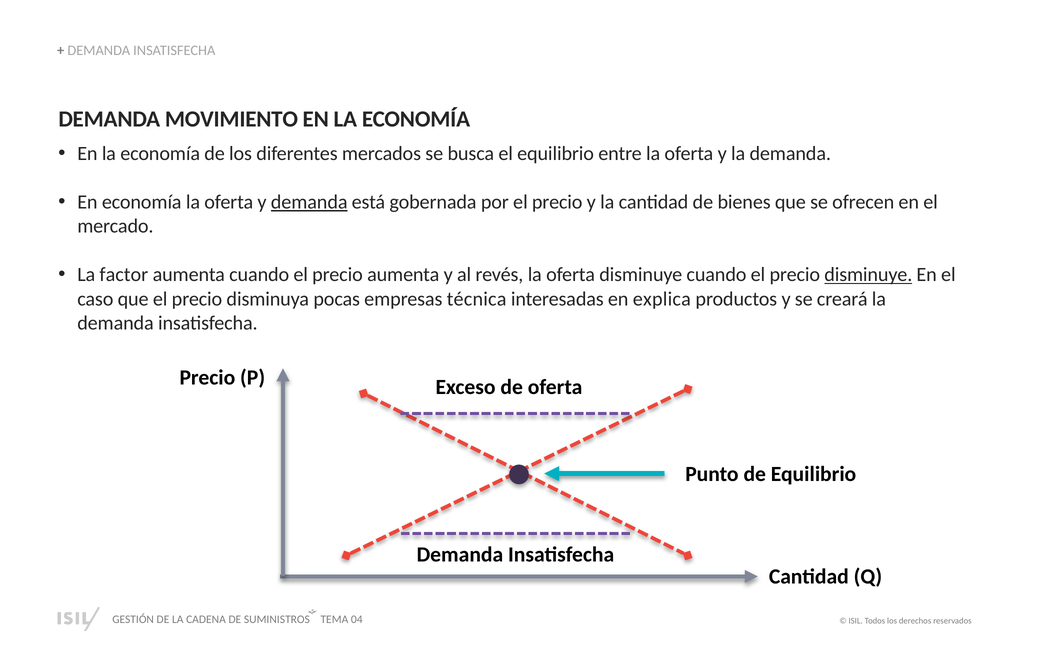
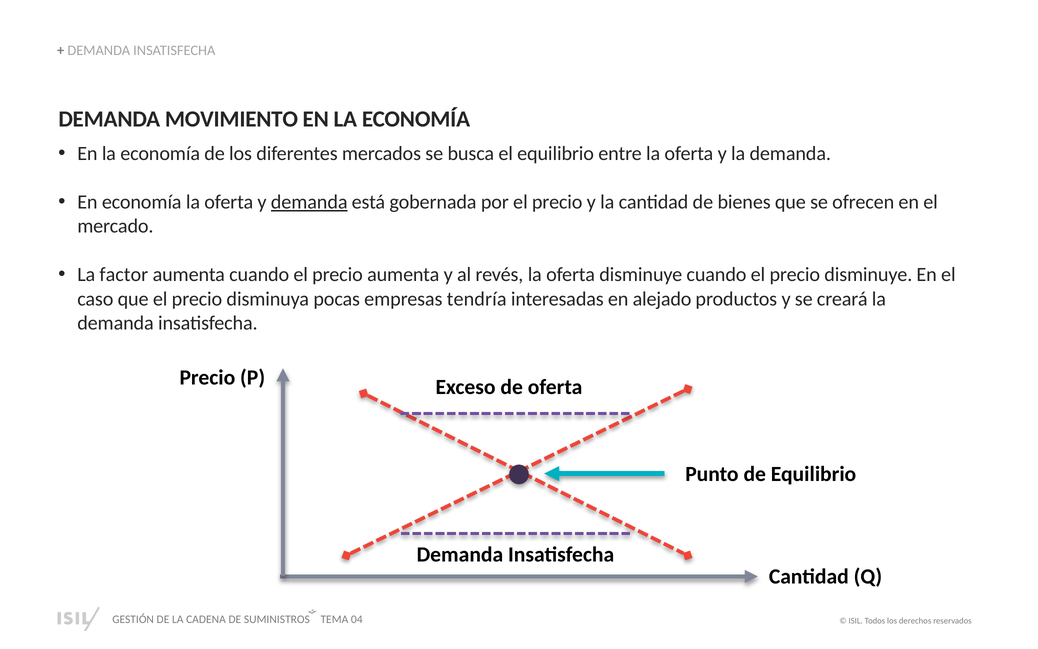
disminuye underline: present -> none (868, 275)
técnica: técnica -> tendría (477, 299)
explica: explica -> alejado (662, 299)
